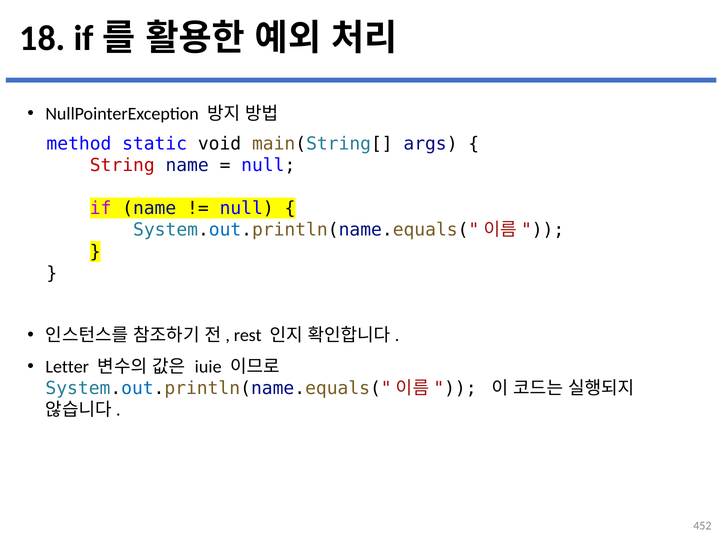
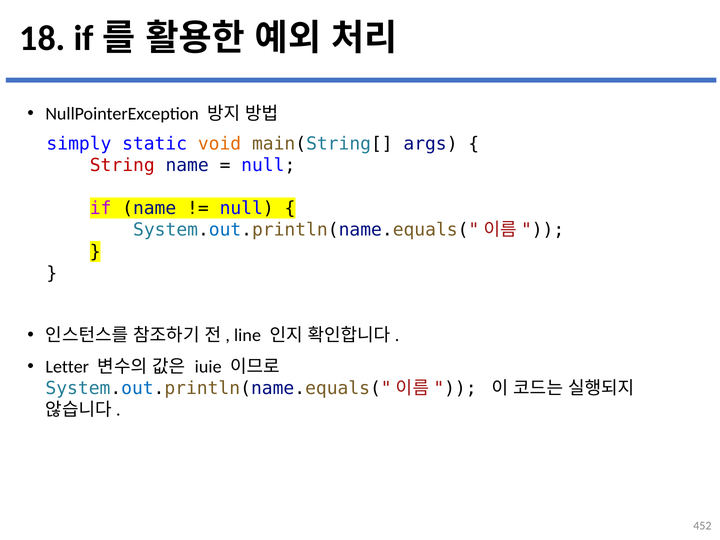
method: method -> simply (79, 144)
void colour: black -> orange (220, 144)
rest: rest -> line (248, 335)
